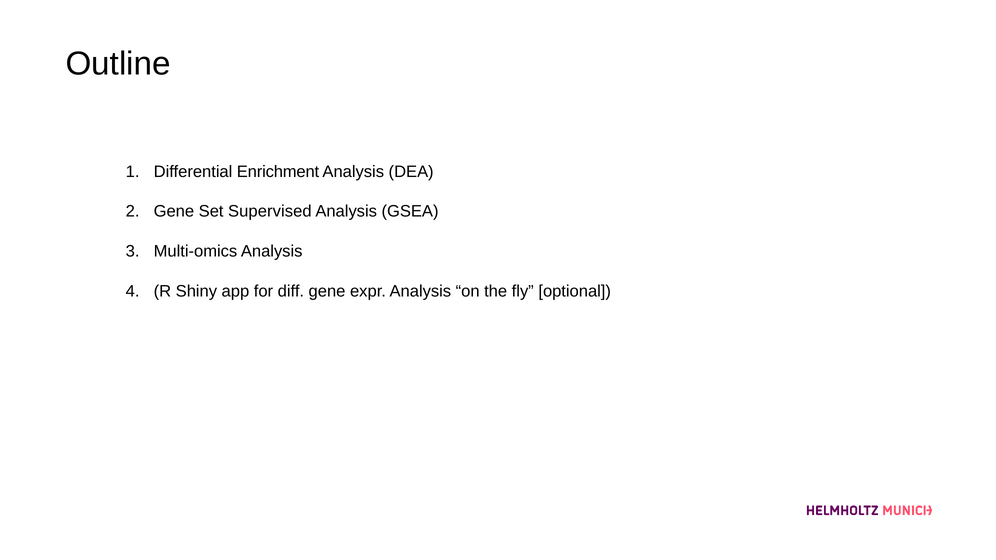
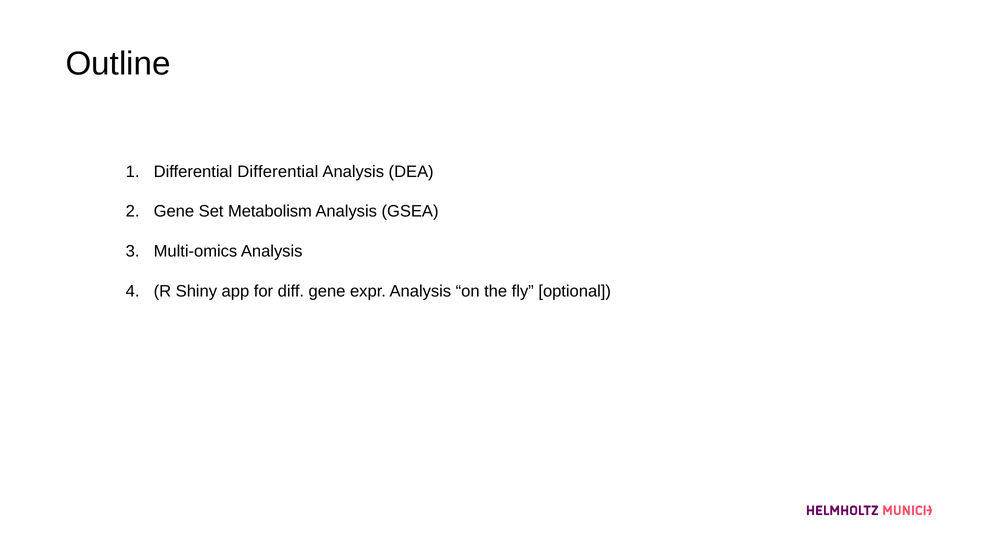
Differential Enrichment: Enrichment -> Differential (278, 172)
Supervised: Supervised -> Metabolism (270, 212)
